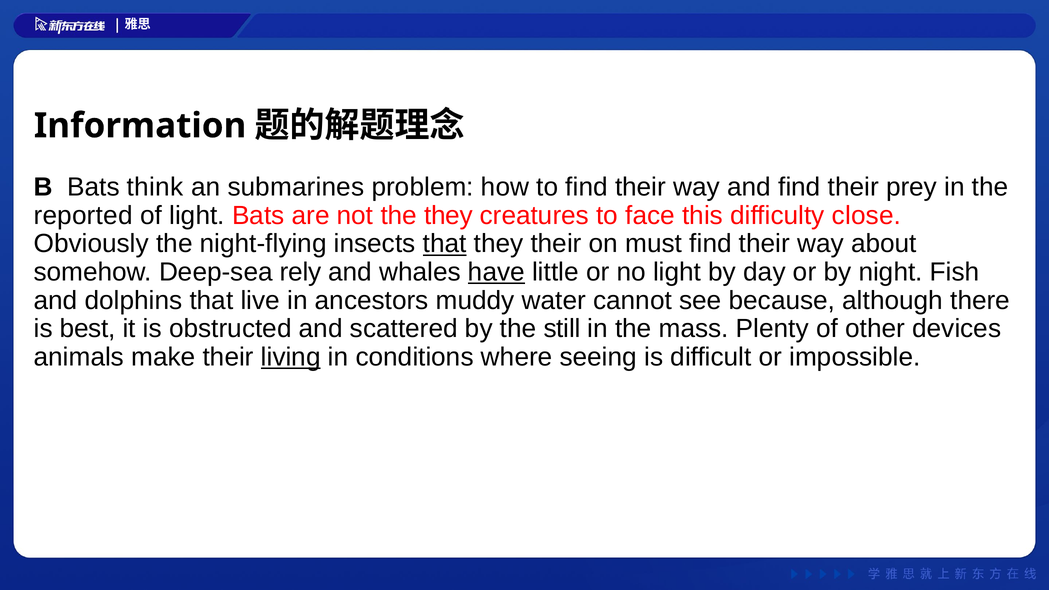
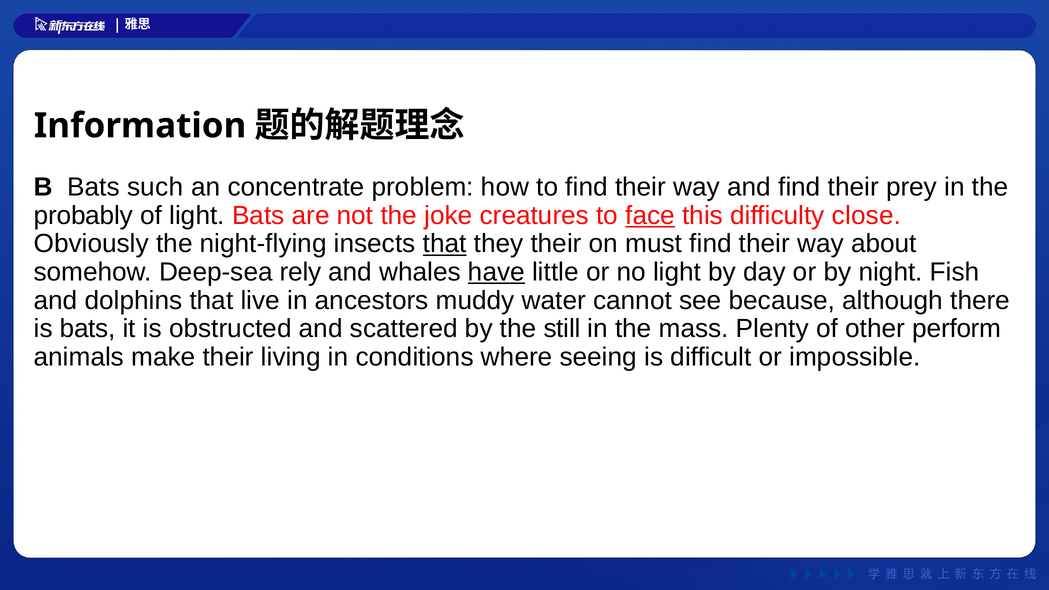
think: think -> such (155, 187)
submarines: submarines -> concentrate (296, 187)
reported: reported -> probably (83, 215)
the they: they -> joke (448, 215)
face underline: none -> present (650, 215)
is best: best -> bats (88, 329)
devices: devices -> perform (957, 329)
living underline: present -> none (291, 357)
